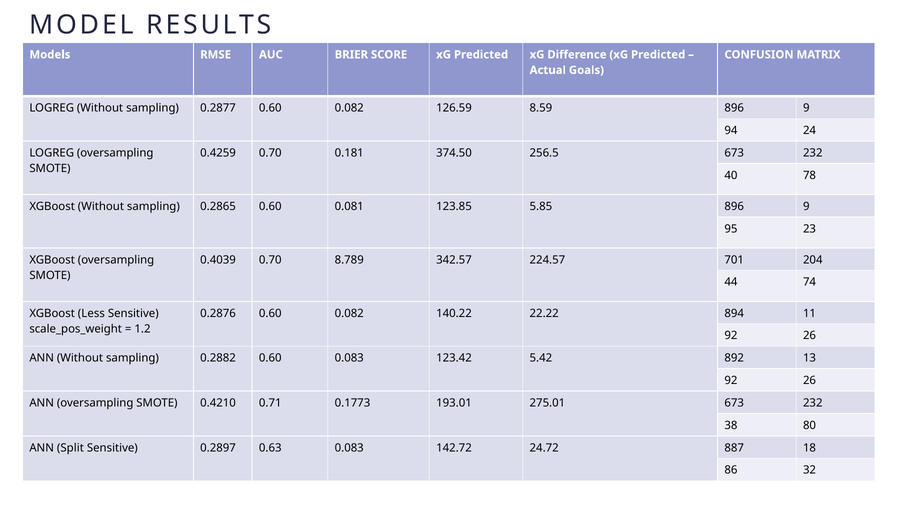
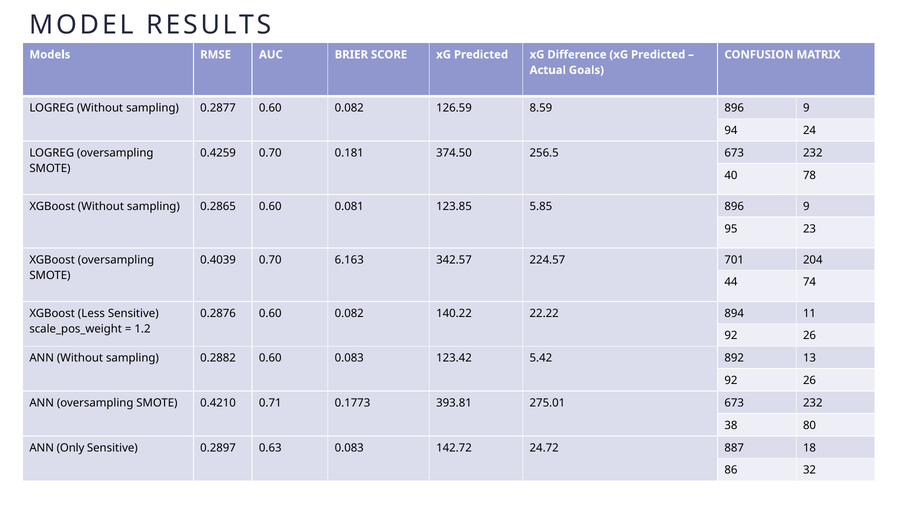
8.789: 8.789 -> 6.163 (349, 260)
193.01: 193.01 -> 393.81 (454, 403)
Split: Split -> Only (71, 447)
